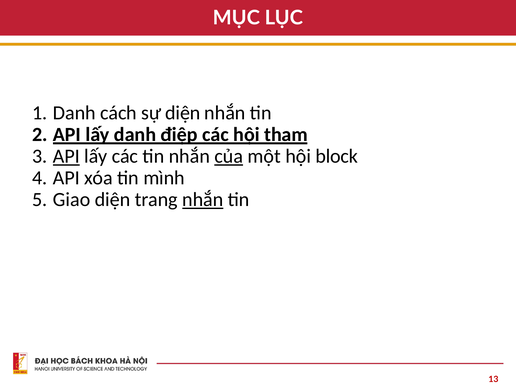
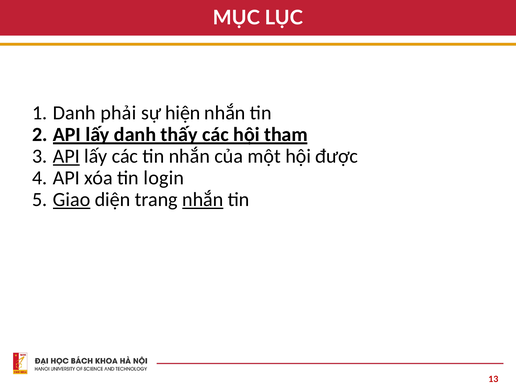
cách: cách -> phải (118, 113)
sự diện: diện -> hiện (183, 113)
điệp: điệp -> thấy (179, 135)
của underline: present -> none (229, 156)
block: block -> được (337, 156)
mình: mình -> login (164, 178)
Giao underline: none -> present (72, 200)
